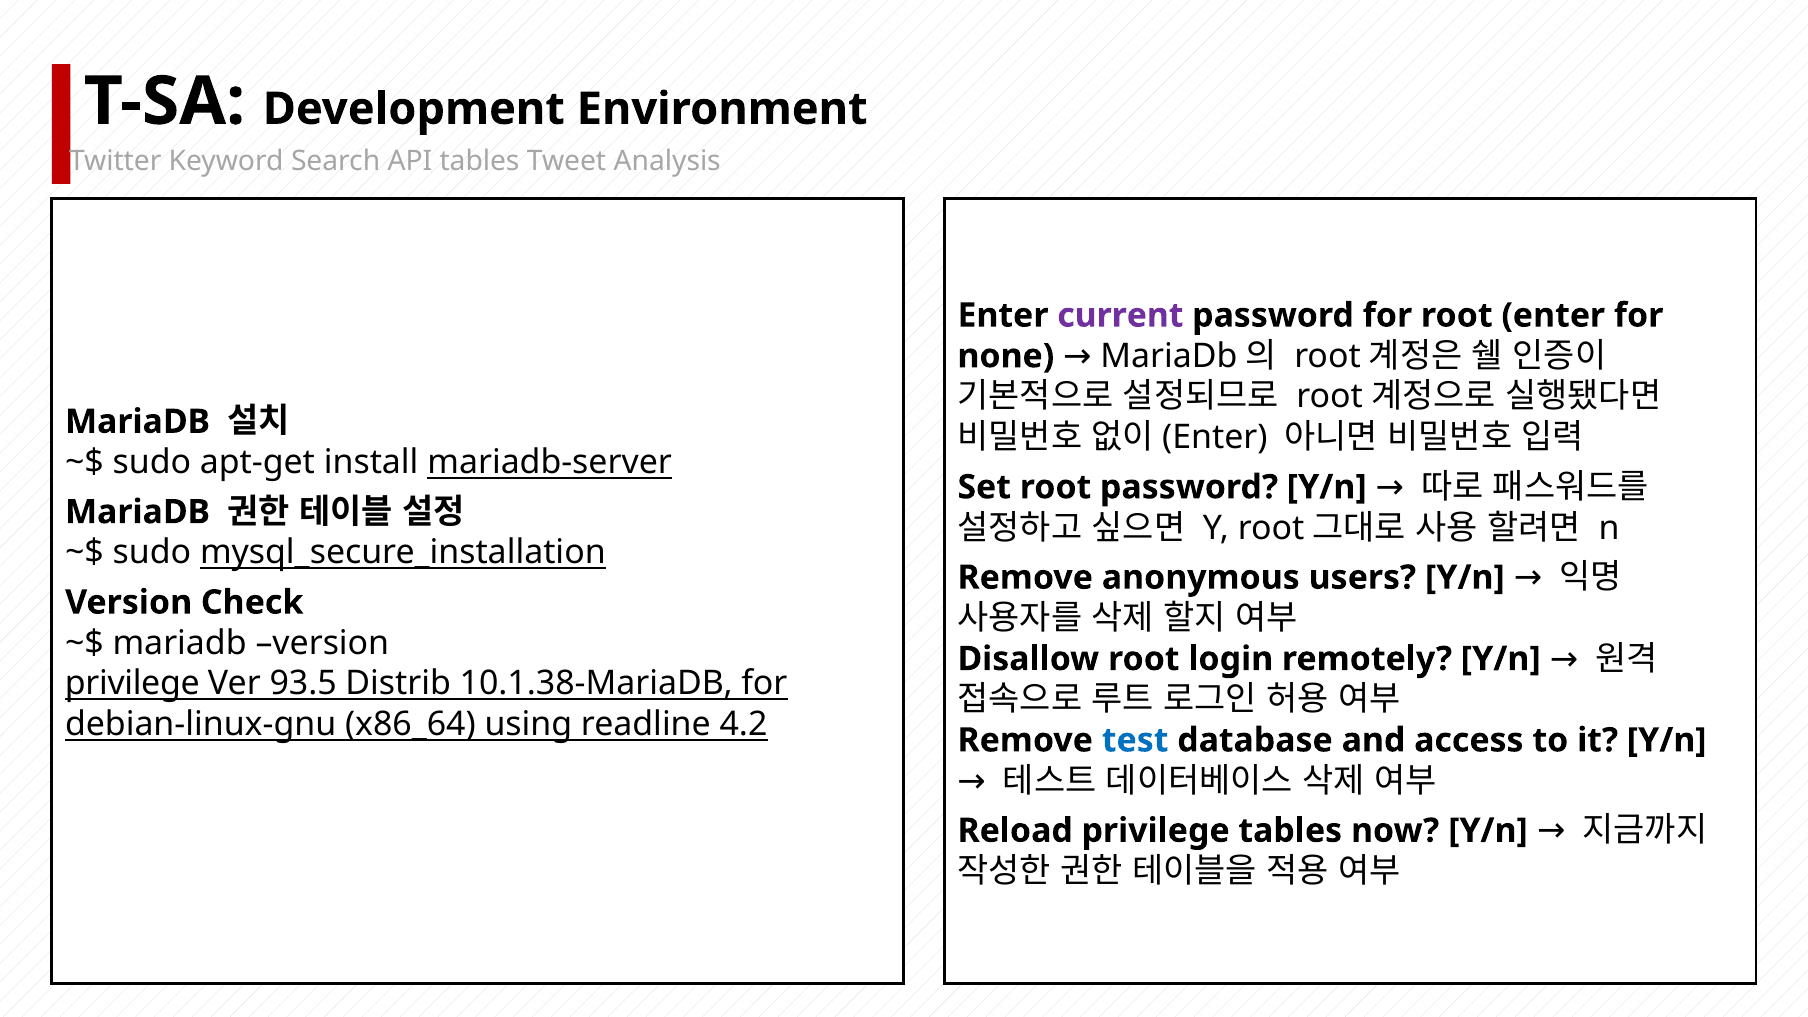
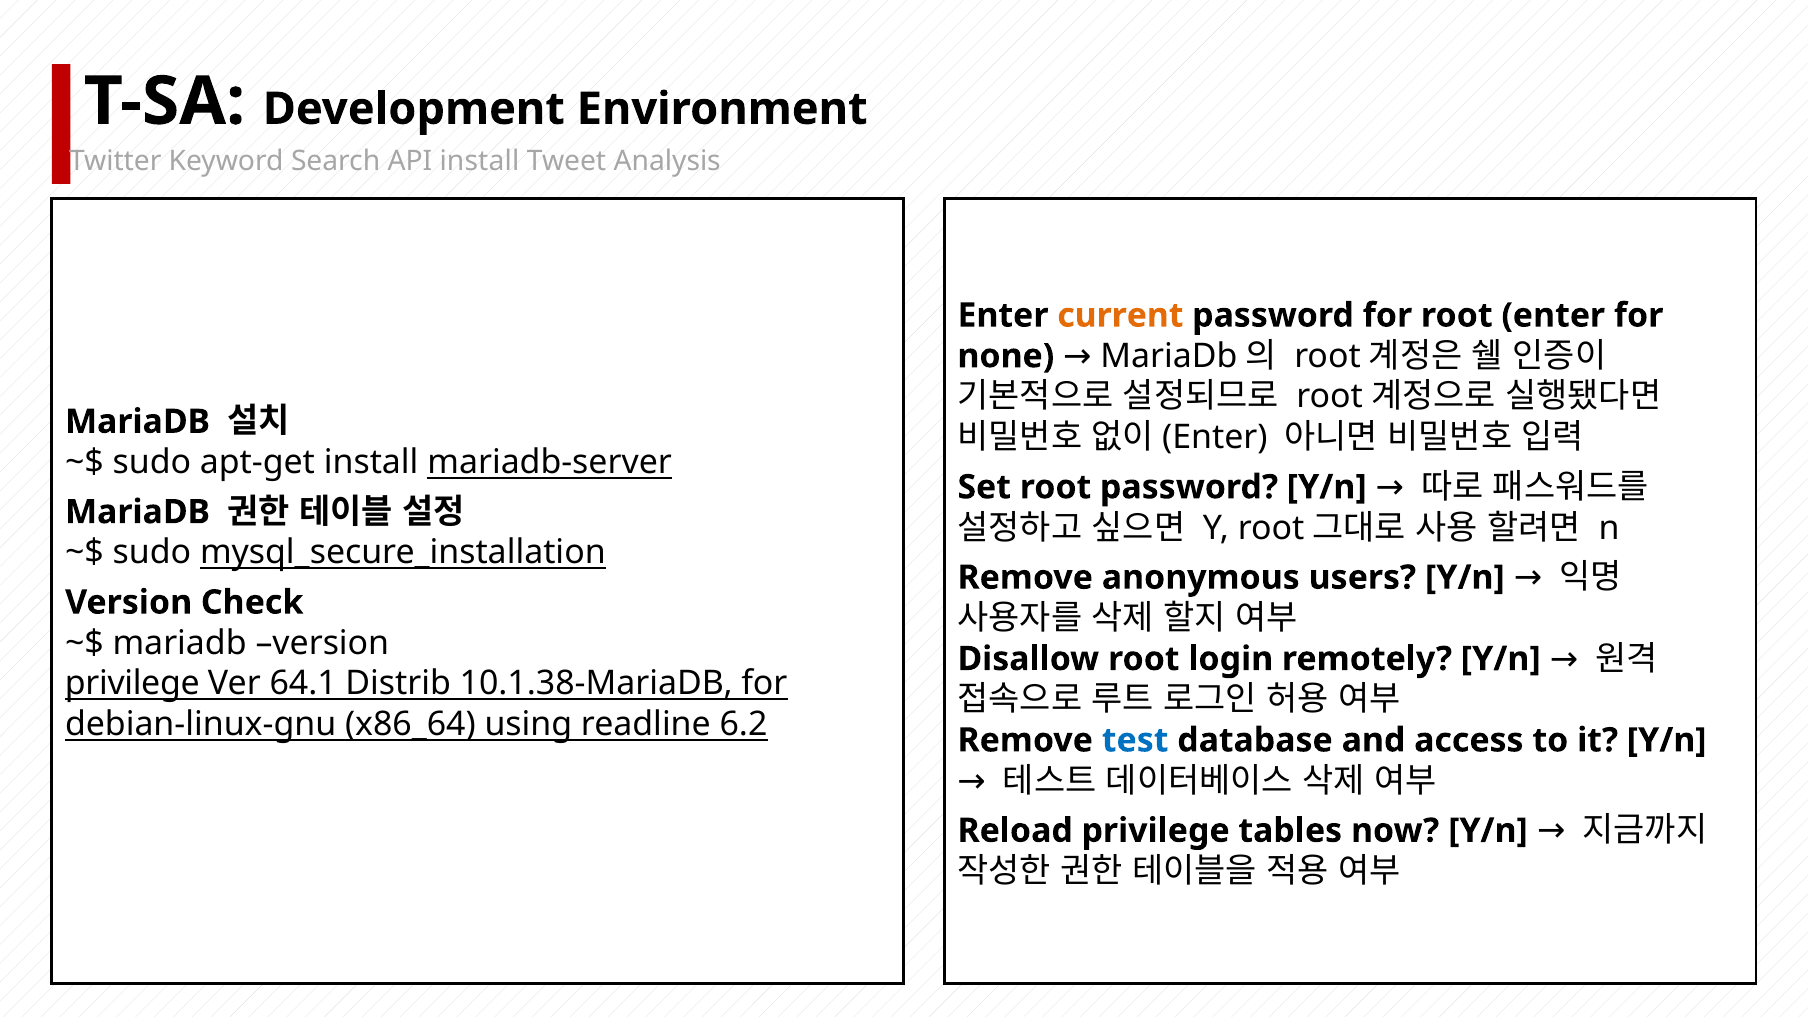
API tables: tables -> install (479, 162)
current colour: purple -> orange (1120, 315)
93.5: 93.5 -> 64.1 (303, 684)
4.2: 4.2 -> 6.2 (743, 724)
